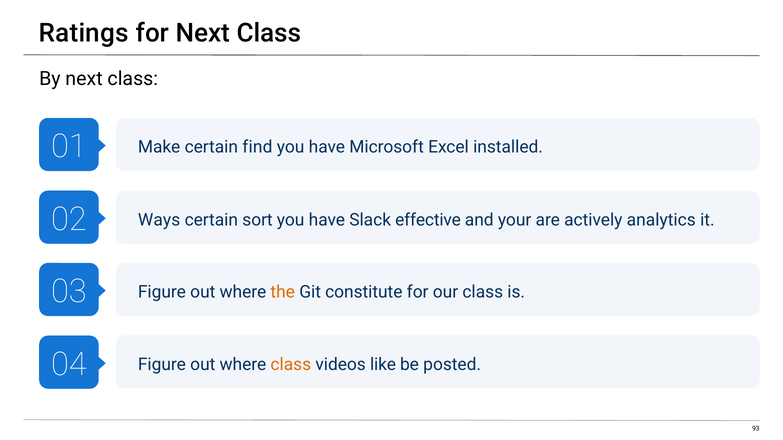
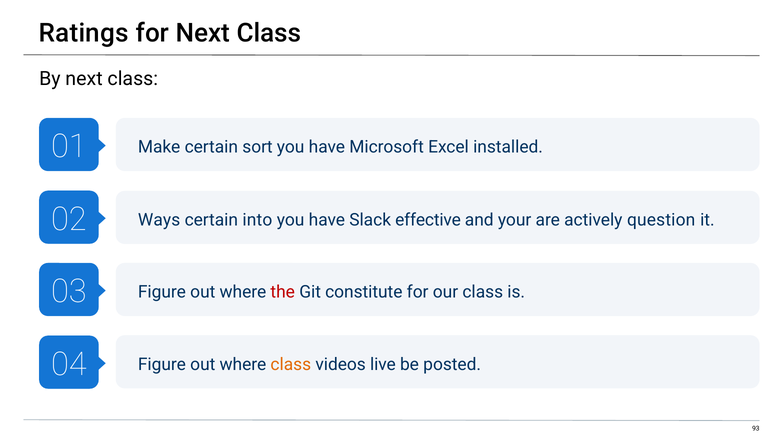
find: find -> sort (257, 147)
sort: sort -> into (257, 220)
analytics: analytics -> question (661, 220)
the colour: orange -> red (283, 293)
like: like -> live (383, 365)
